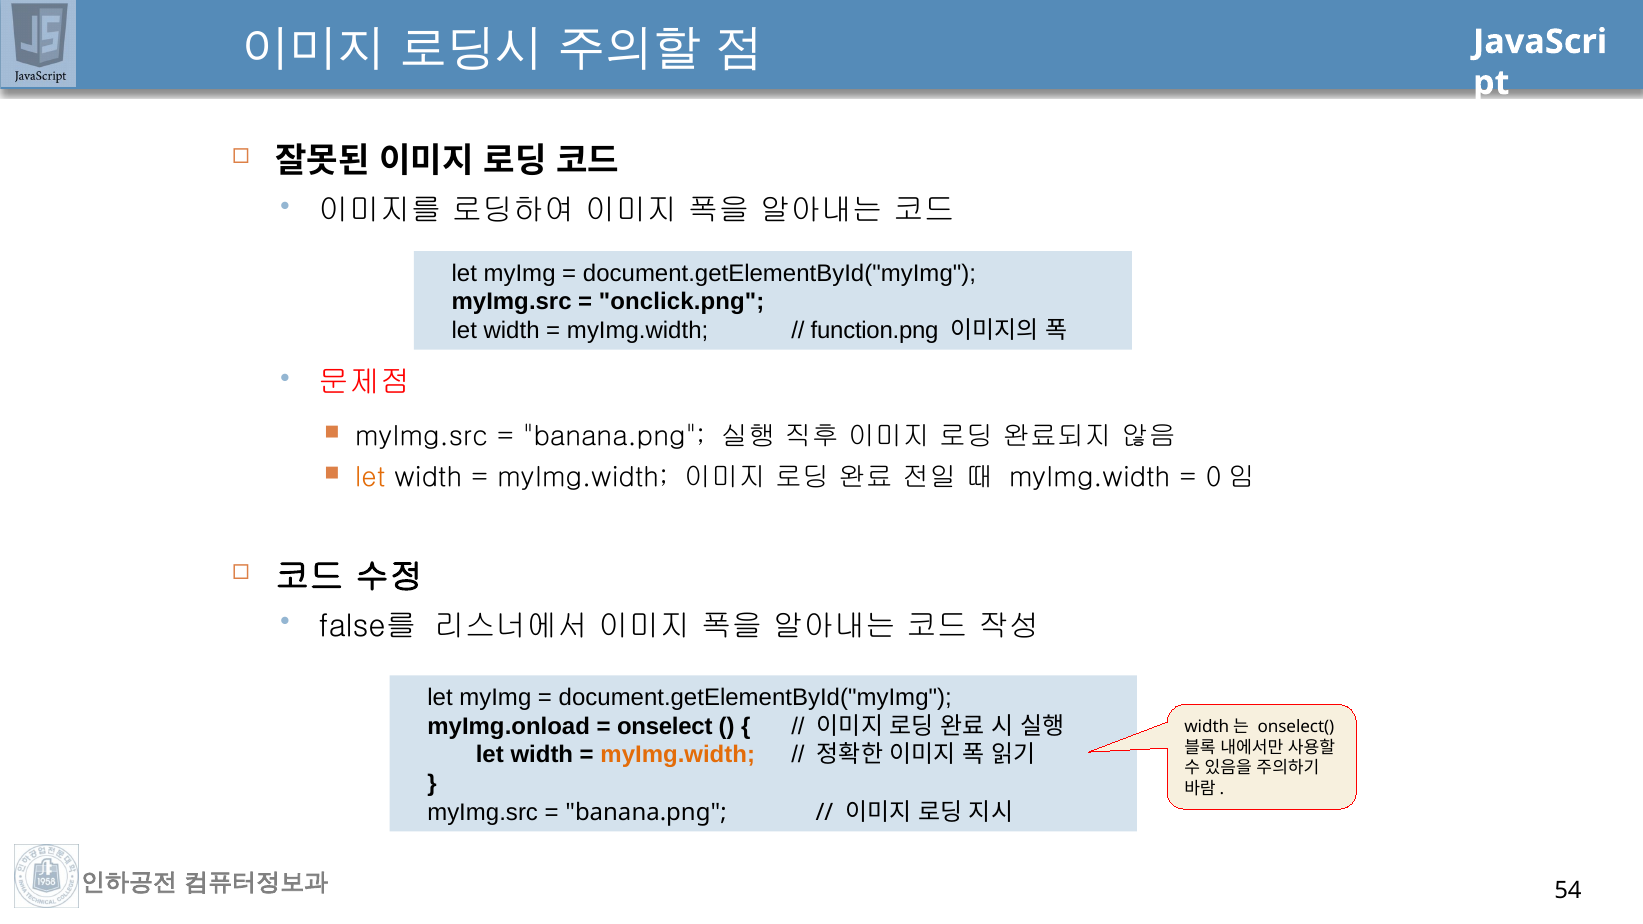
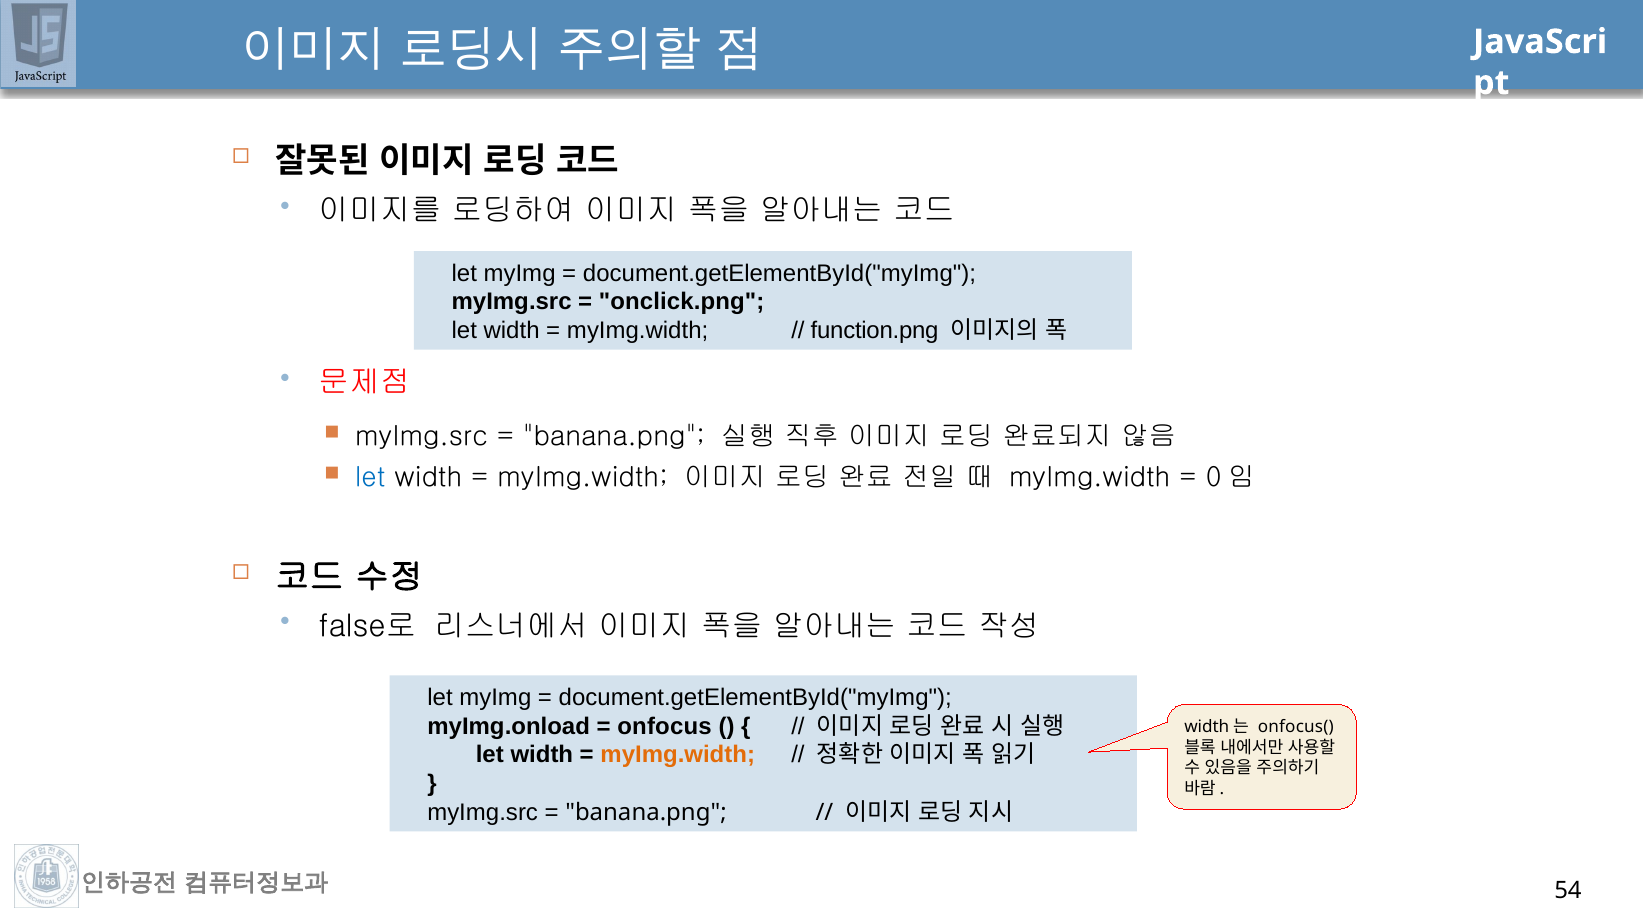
let colour: orange -> blue (370, 478)
false를: false를 -> false로 (367, 626)
onselect: onselect -> onfocus (665, 726)
onselect(: onselect( -> onfocus( (1296, 727)
